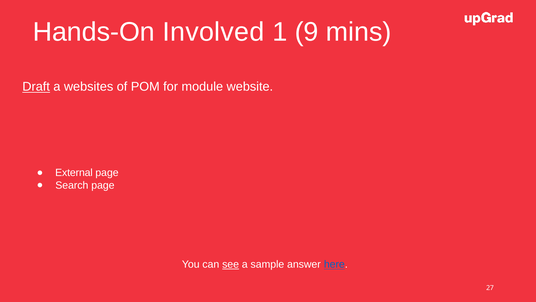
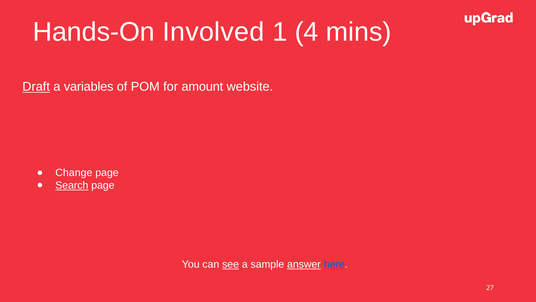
9: 9 -> 4 (307, 32)
websites: websites -> variables (89, 87)
module: module -> amount (202, 87)
External: External -> Change (74, 173)
Search underline: none -> present (72, 185)
answer underline: none -> present (304, 264)
